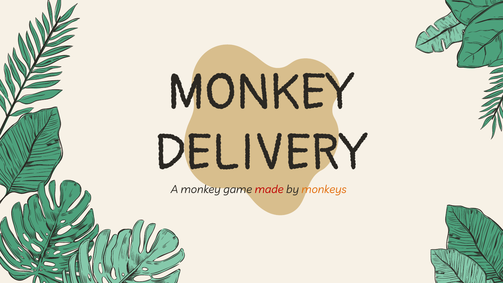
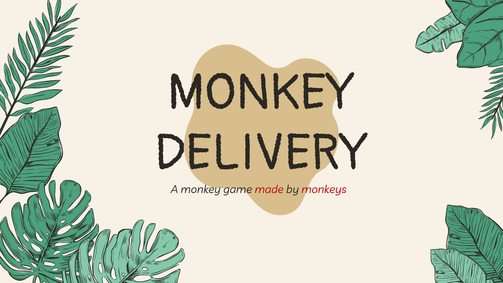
monkeys colour: orange -> red (324, 189)
